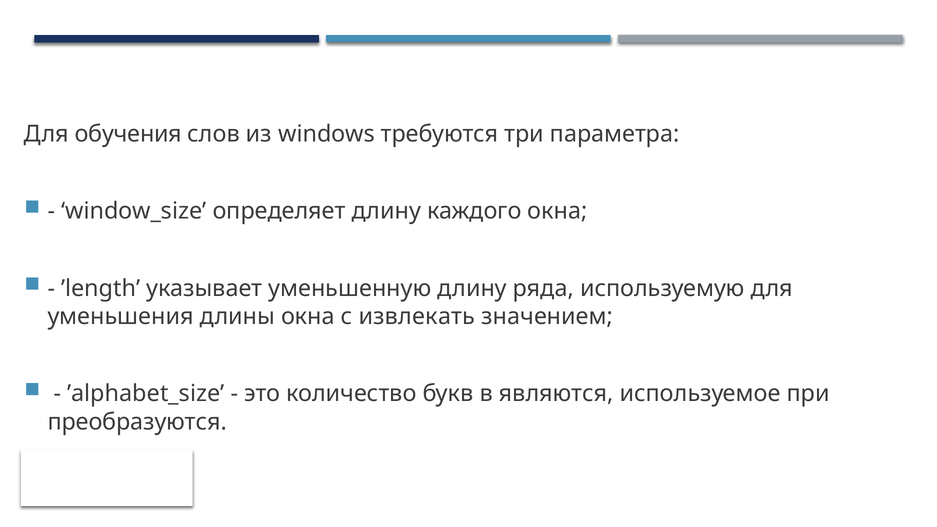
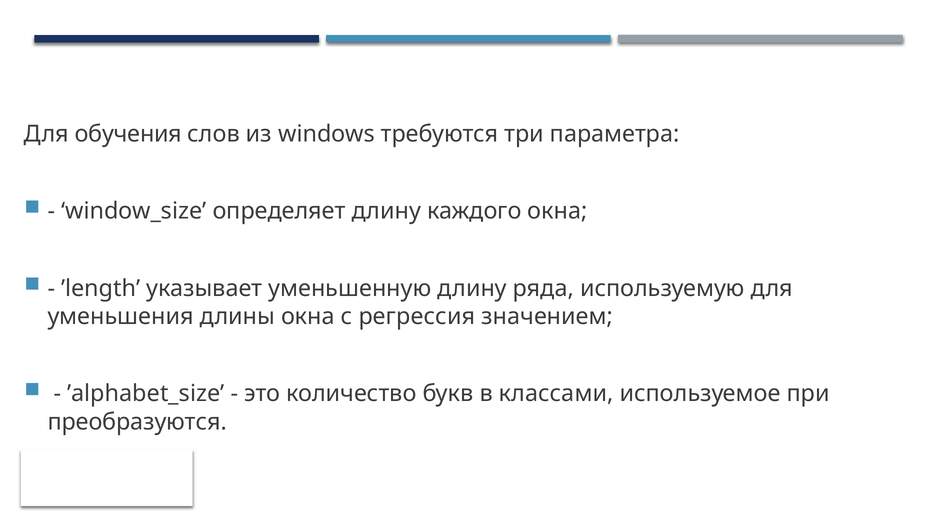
извлекать: извлекать -> регрессия (417, 316)
являются: являются -> классами (556, 394)
